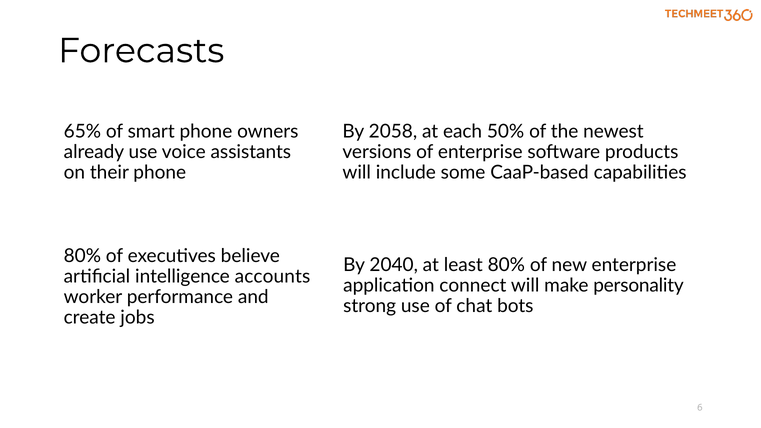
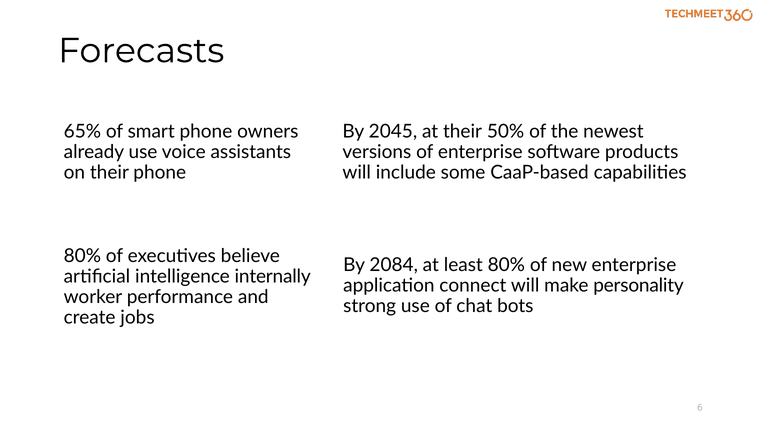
2058: 2058 -> 2045 (393, 132)
at each: each -> their (463, 132)
2040: 2040 -> 2084 (394, 265)
accounts: accounts -> internally (273, 276)
